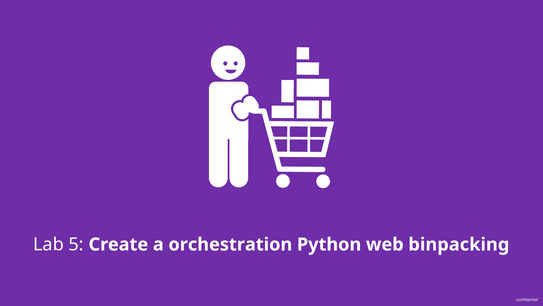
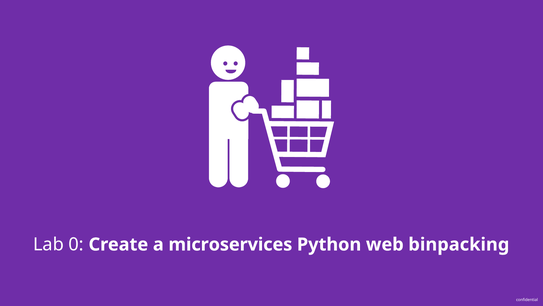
5: 5 -> 0 (76, 244)
orchestration: orchestration -> microservices (230, 244)
